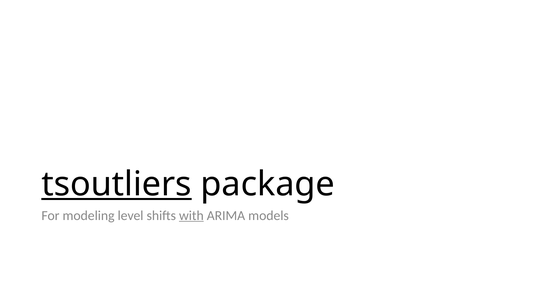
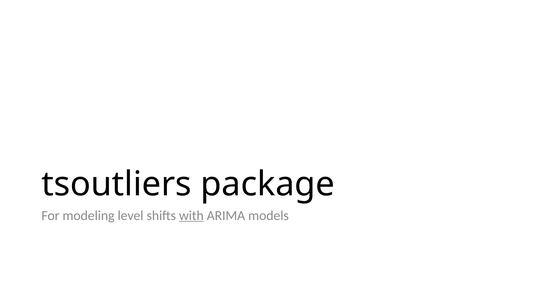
tsoutliers underline: present -> none (117, 184)
